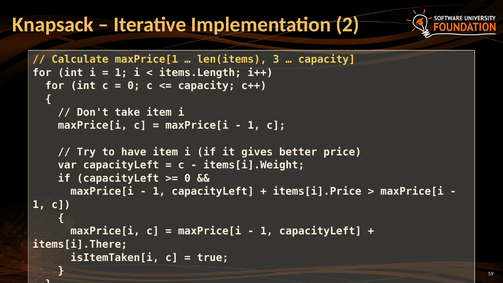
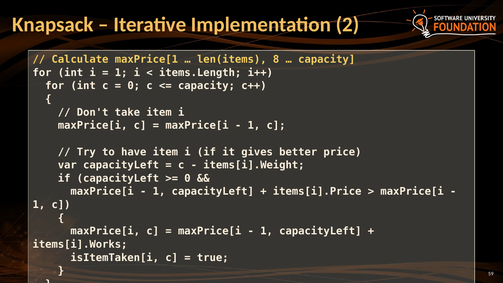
3: 3 -> 8 (276, 59)
items[i].There: items[i].There -> items[i].Works (80, 244)
